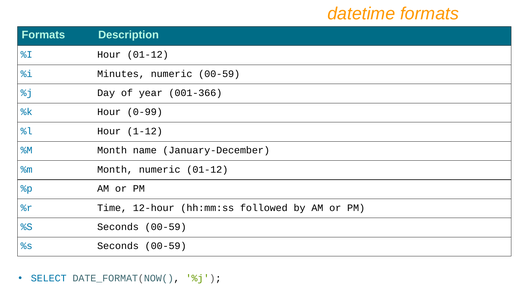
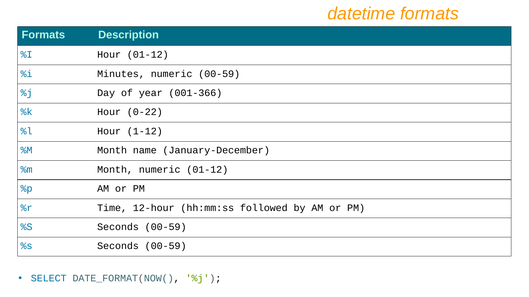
0-99: 0-99 -> 0-22 (145, 112)
